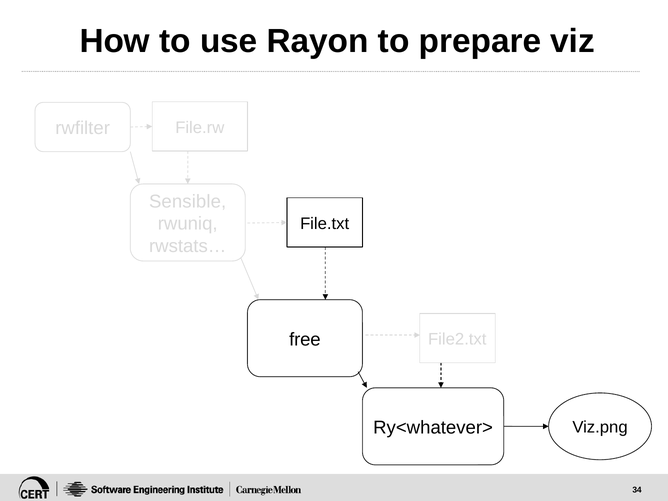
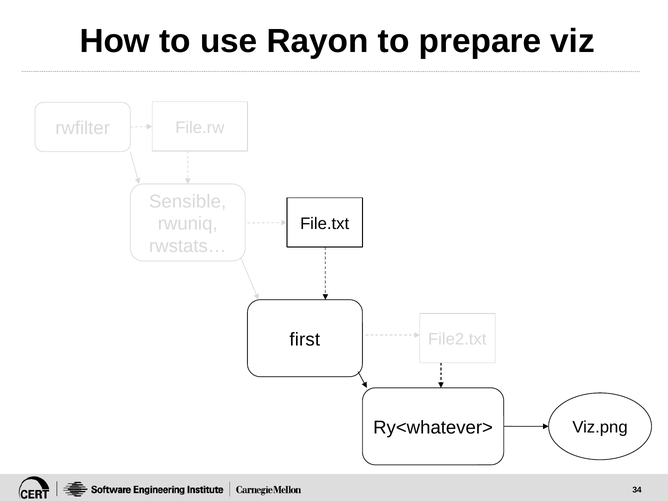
free: free -> first (305, 339)
